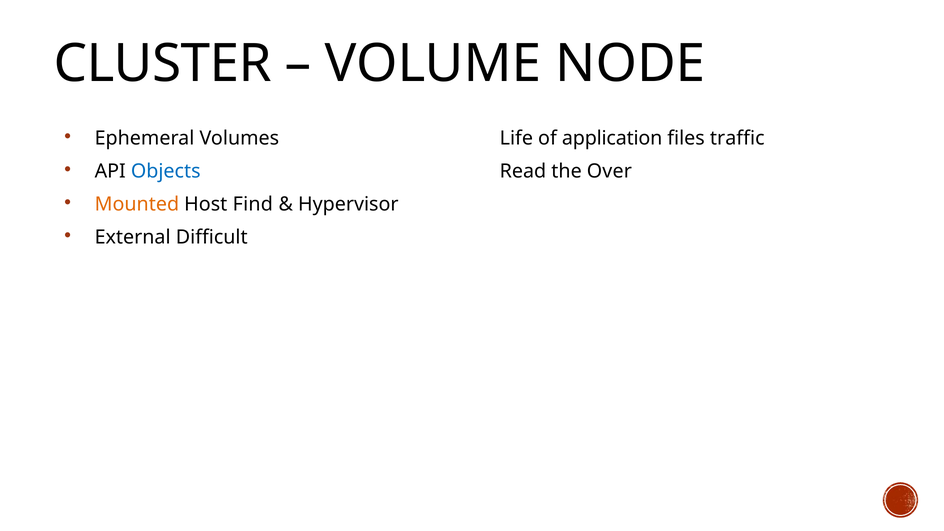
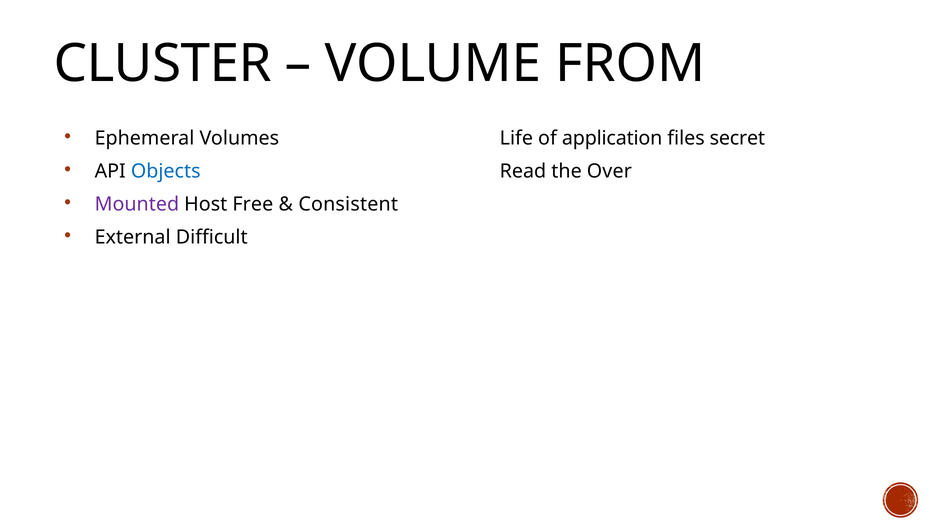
NODE: NODE -> FROM (630, 64)
traffic: traffic -> secret (737, 138)
Mounted colour: orange -> purple (137, 204)
Find: Find -> Free (253, 204)
Hypervisor: Hypervisor -> Consistent (348, 204)
